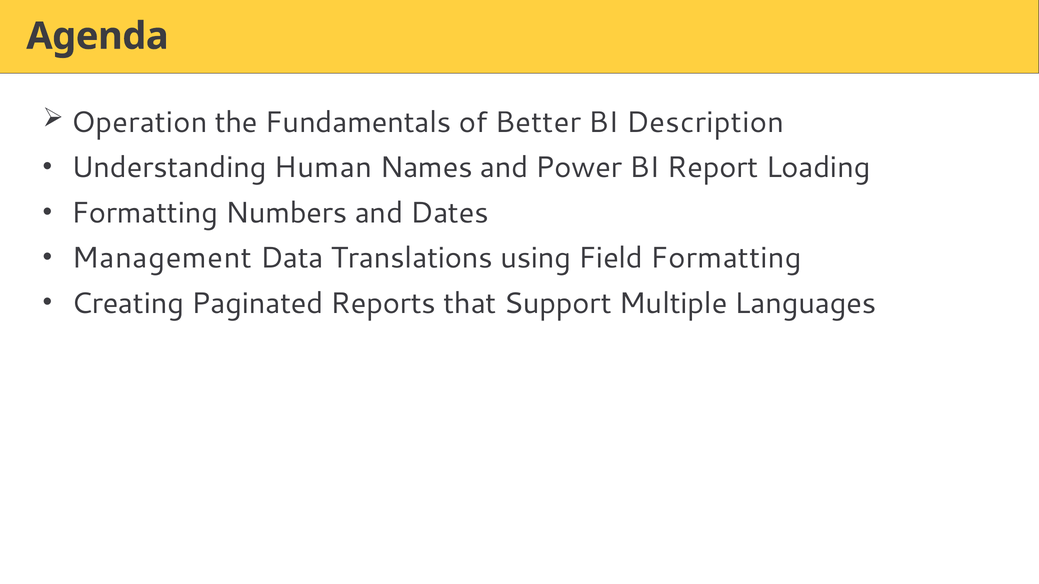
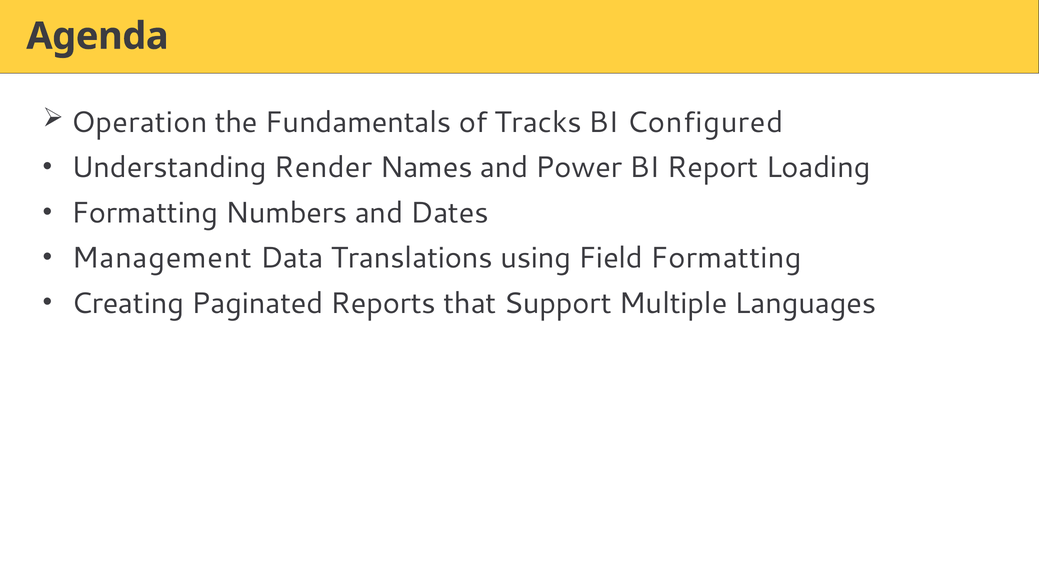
Better: Better -> Tracks (538, 122)
Description: Description -> Configured (705, 122)
Human: Human -> Render (323, 168)
